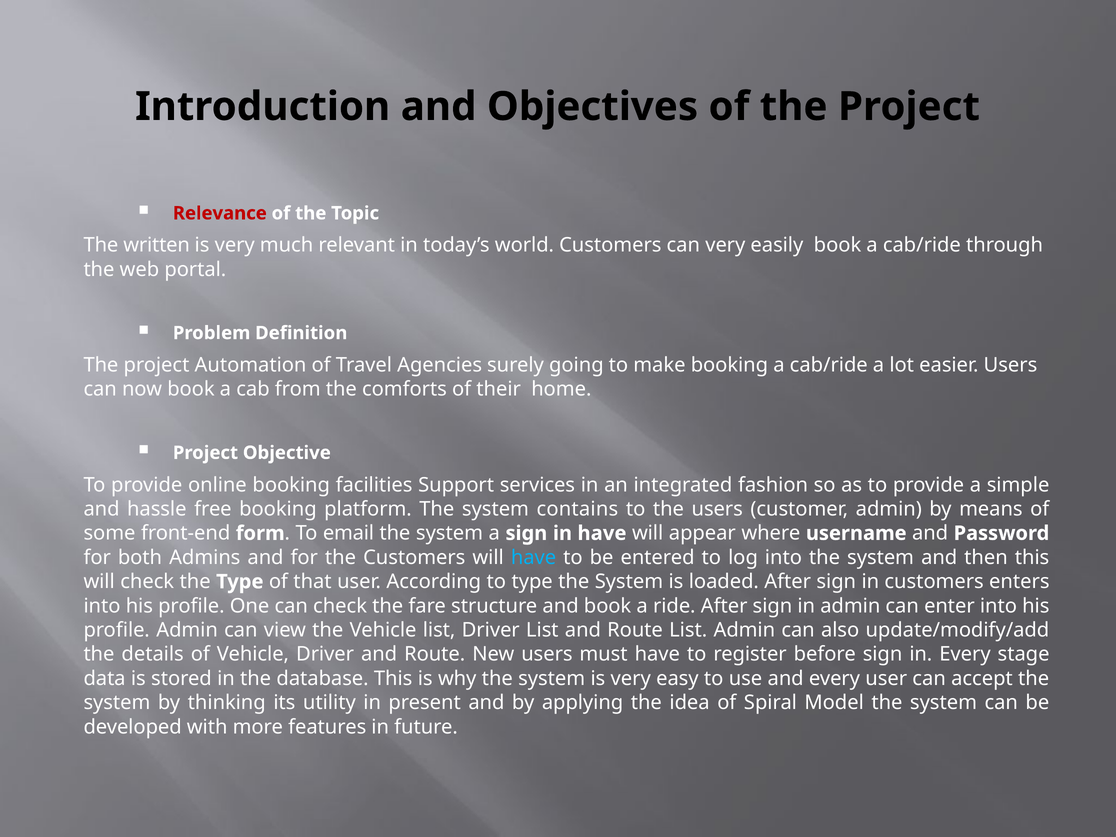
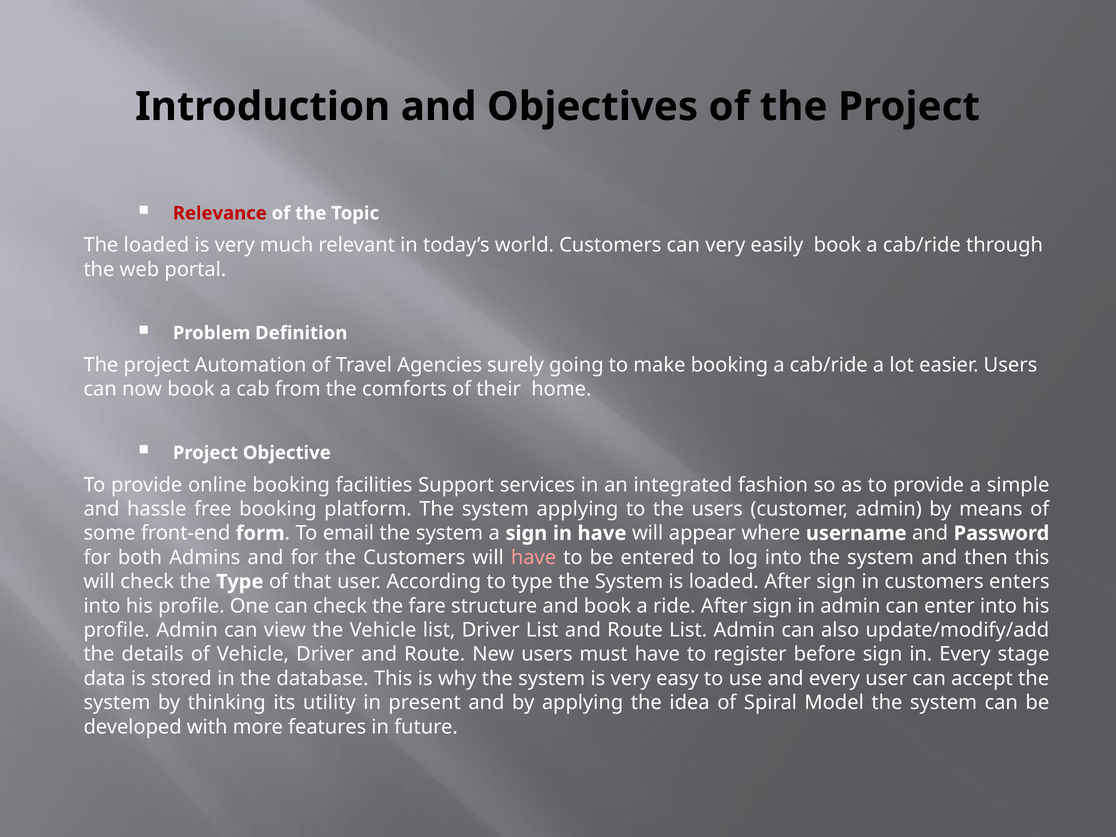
The written: written -> loaded (156, 245)
system contains: contains -> applying (577, 509)
have colour: light blue -> pink (534, 557)
